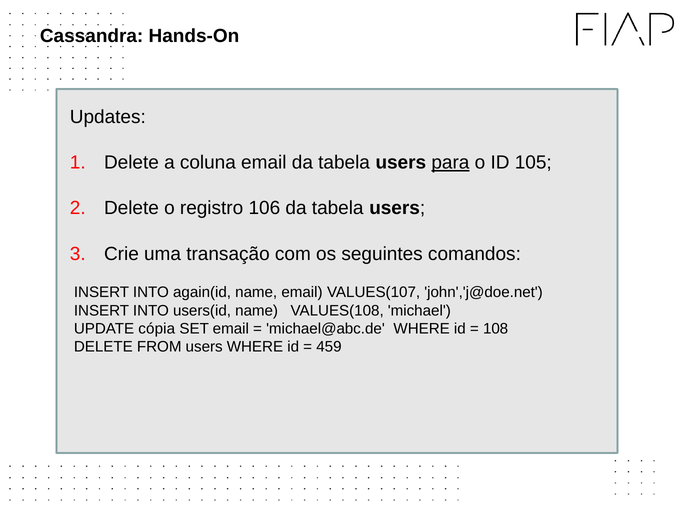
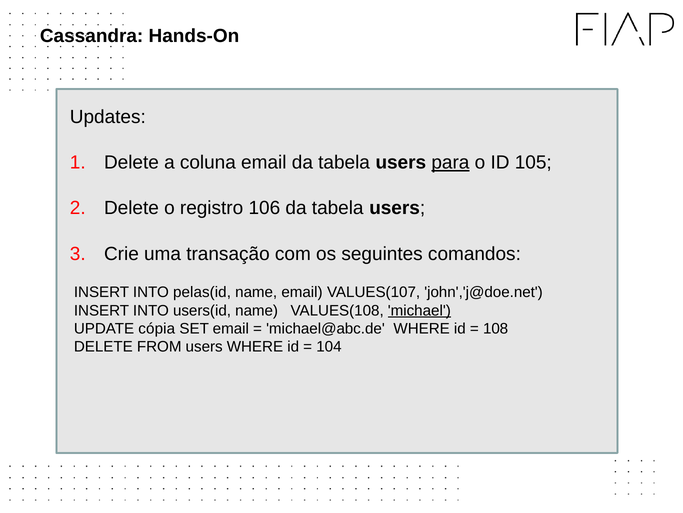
again(id: again(id -> pelas(id (202, 292)
michael underline: none -> present (419, 310)
459: 459 -> 104 (329, 346)
